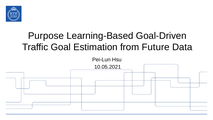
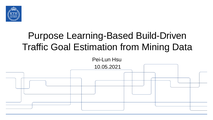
Goal-Driven: Goal-Driven -> Build-Driven (161, 36)
Future: Future -> Mining (156, 47)
